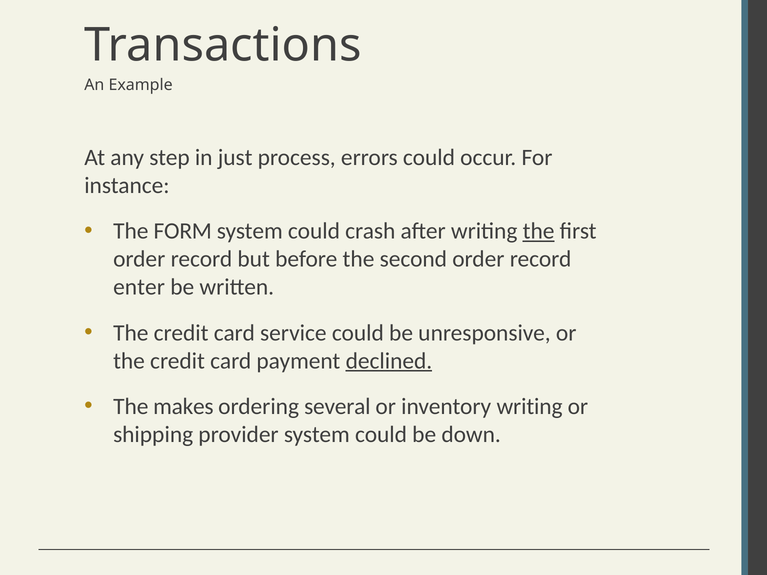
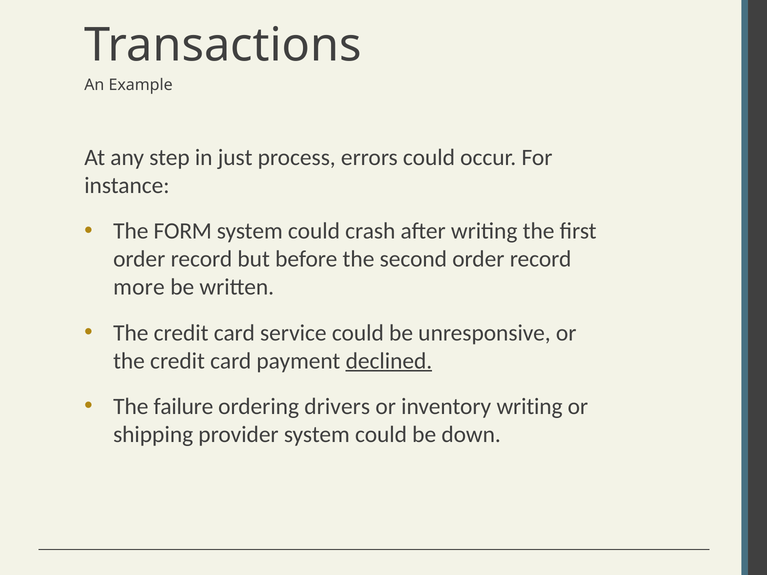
the underline: present -> none (539, 231)
enter: enter -> more (139, 287)
makes: makes -> failure (183, 407)
several: several -> drivers (337, 407)
